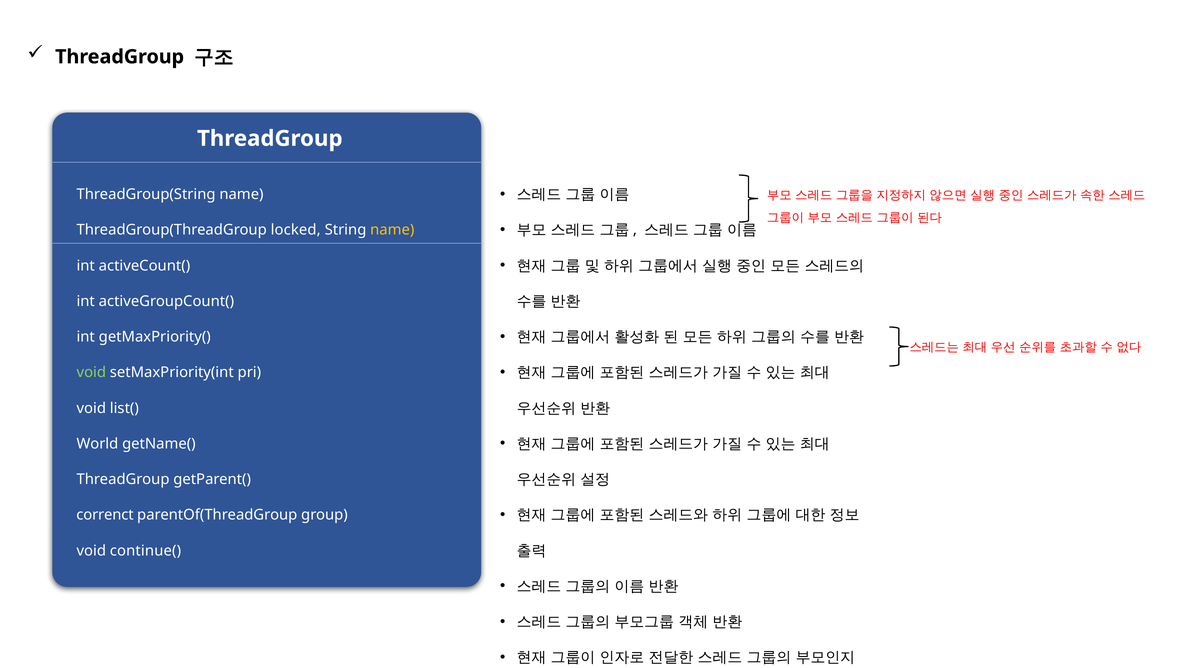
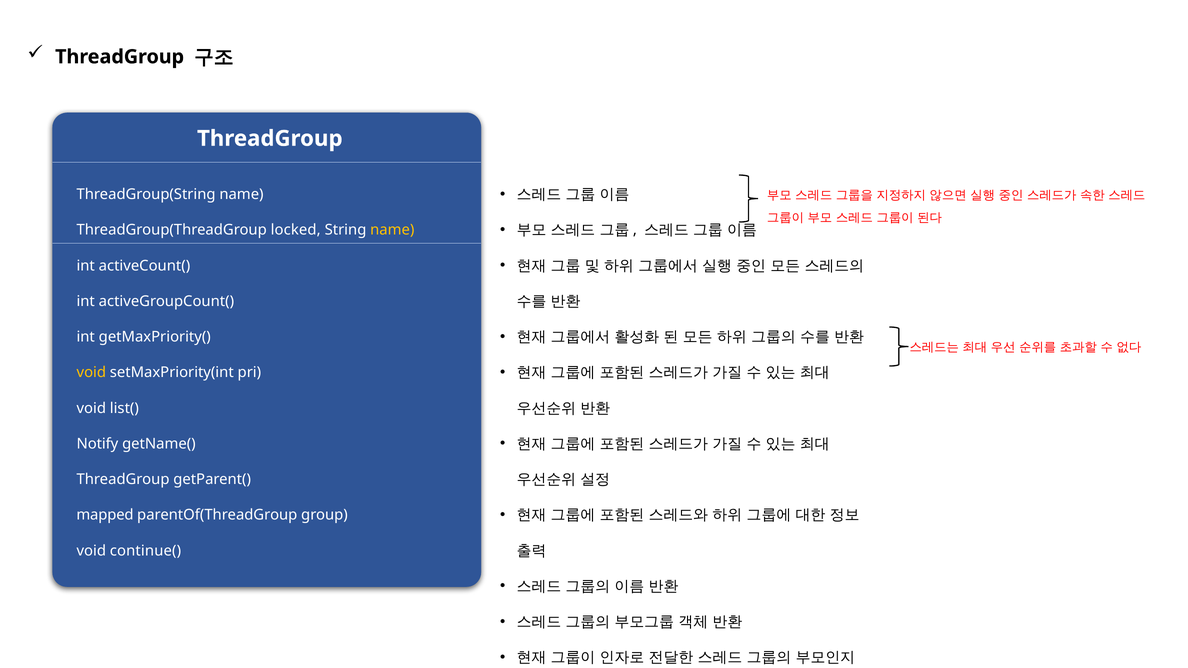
void colour: light green -> yellow (91, 373)
World: World -> Notify (97, 444)
correnct: correnct -> mapped (105, 515)
